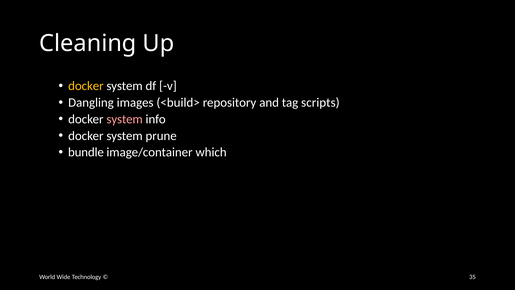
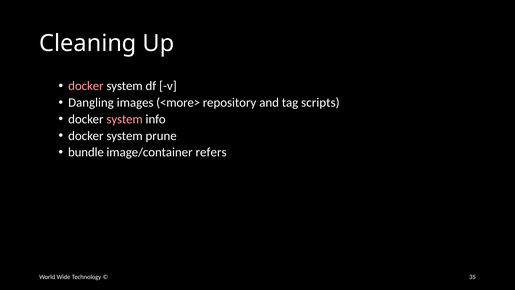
docker colour: yellow -> pink (86, 86)
<build>: <build> -> <more> (178, 102)
which: which -> refers (211, 152)
